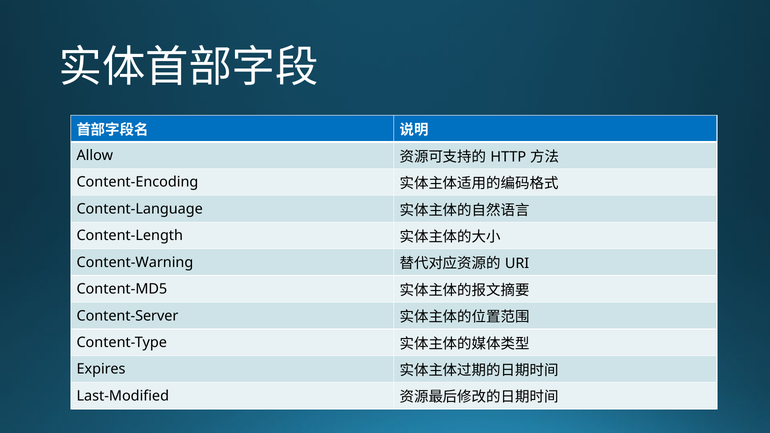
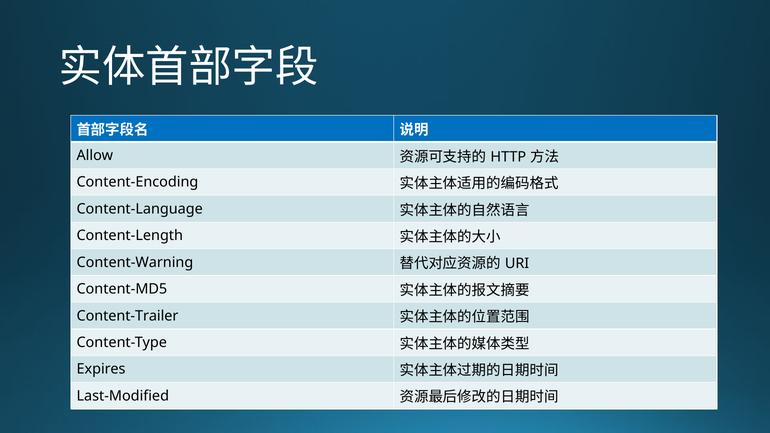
Content-Server: Content-Server -> Content-Trailer (127, 316)
